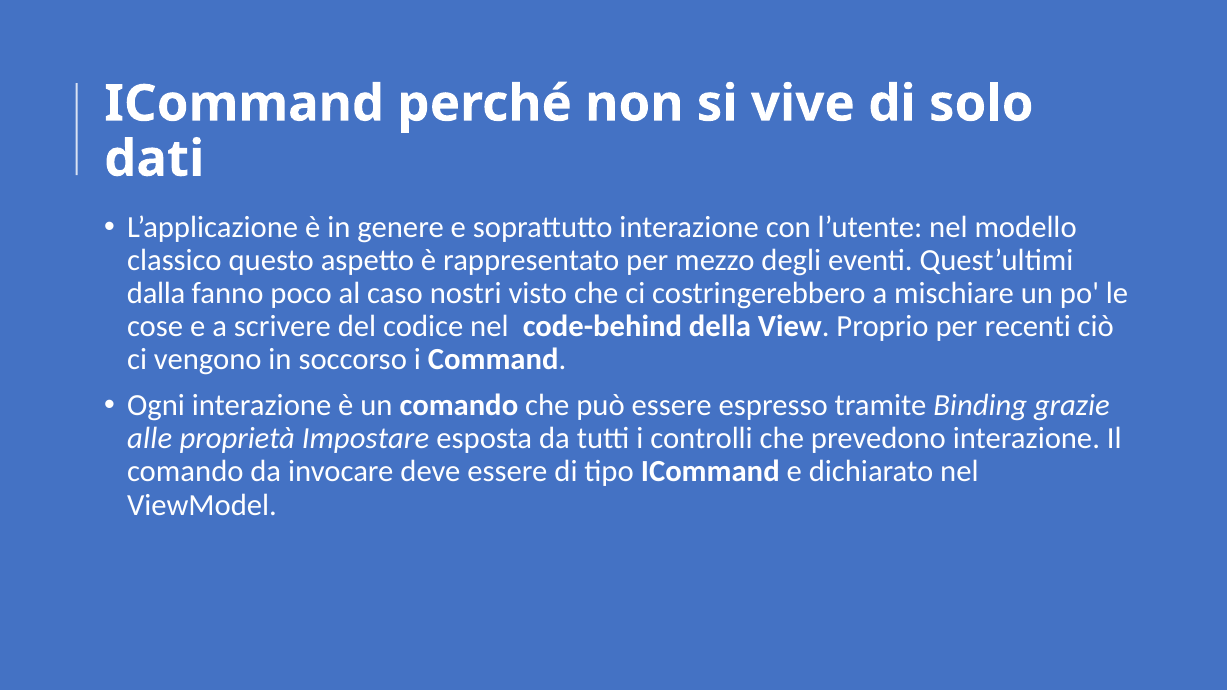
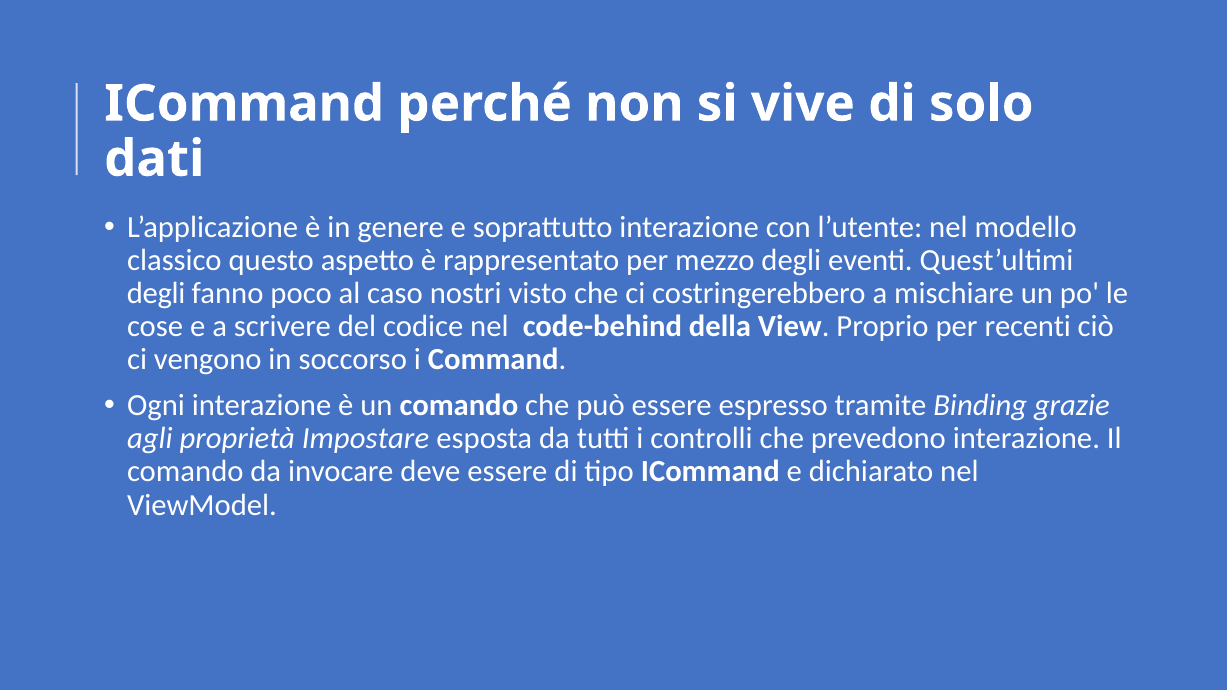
dalla: dalla -> degli (156, 294)
alle: alle -> agli (150, 439)
